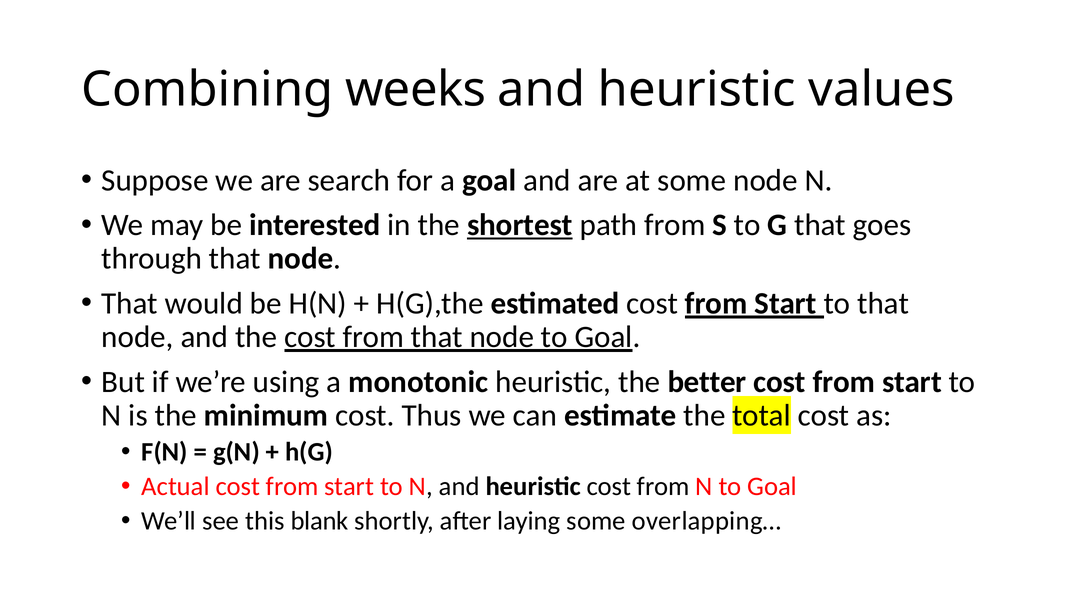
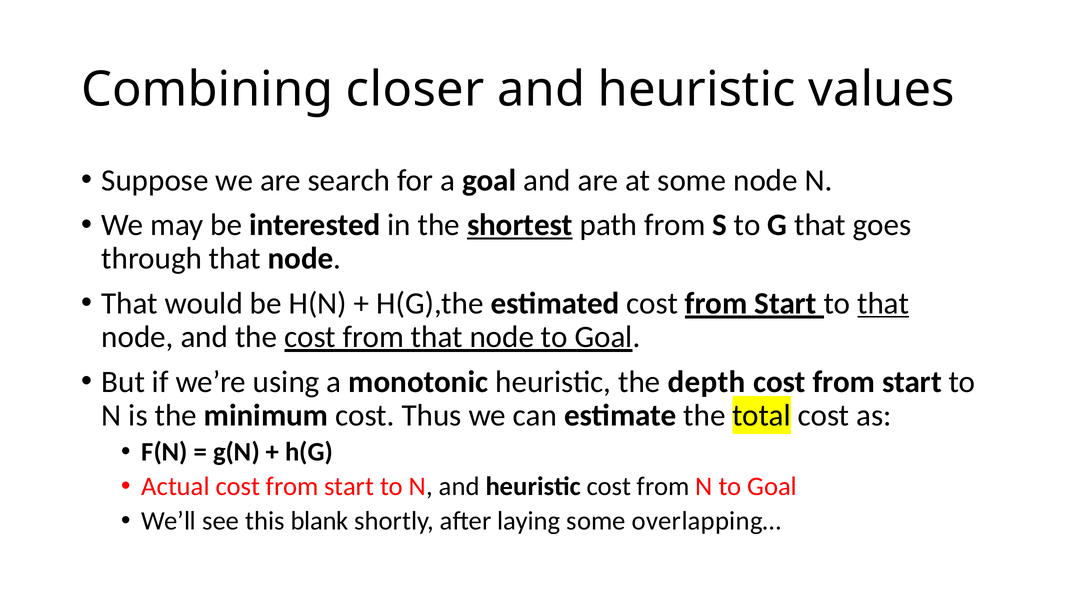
weeks: weeks -> closer (415, 90)
that underline: none -> present (883, 303)
better: better -> depth (707, 382)
